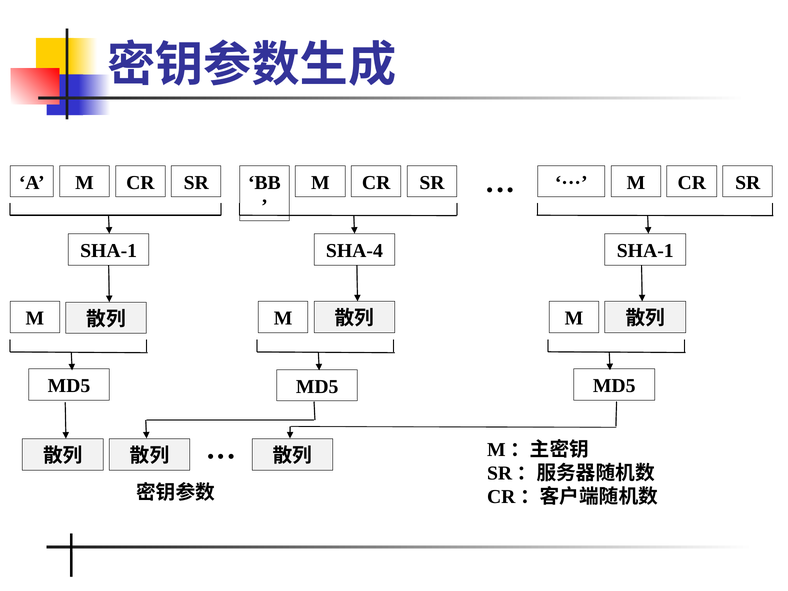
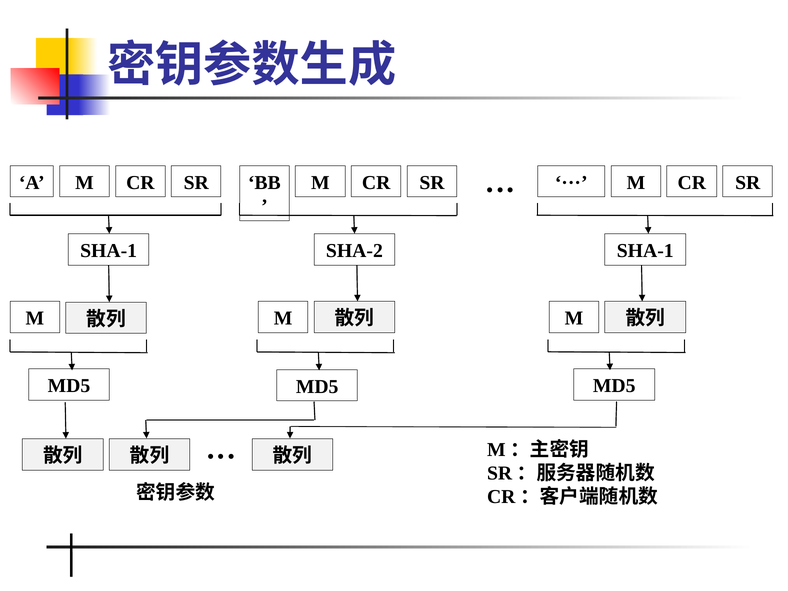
SHA-4: SHA-4 -> SHA-2 (354, 251)
